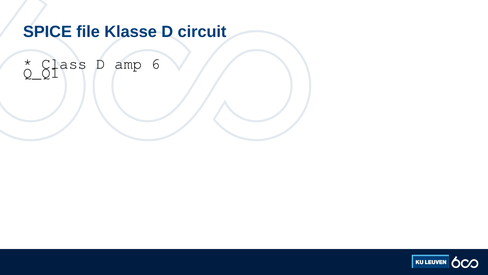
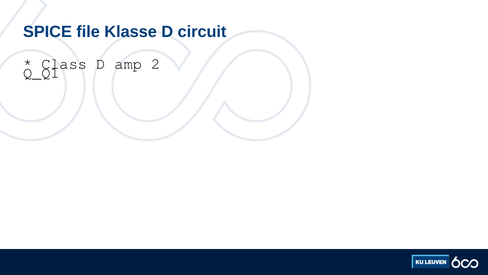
6: 6 -> 2 (156, 64)
